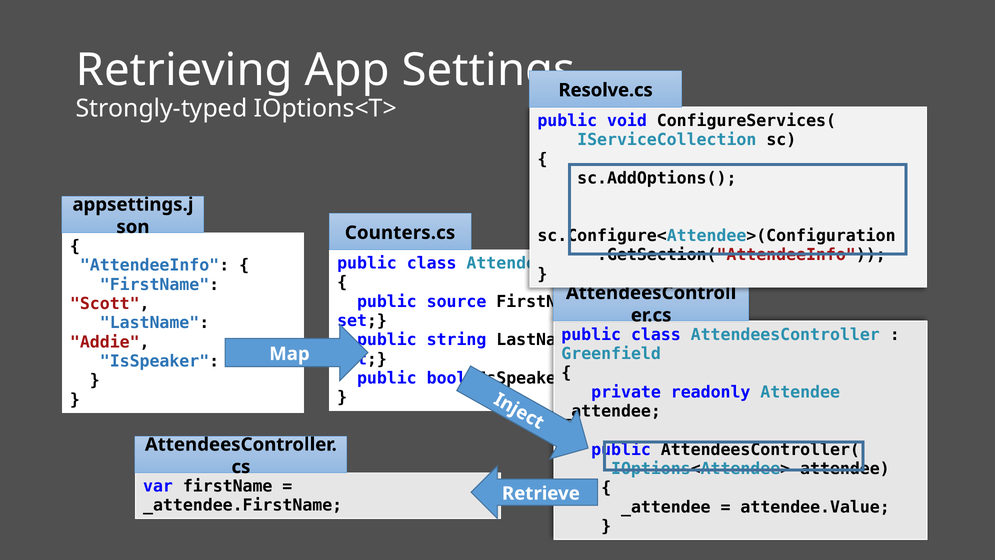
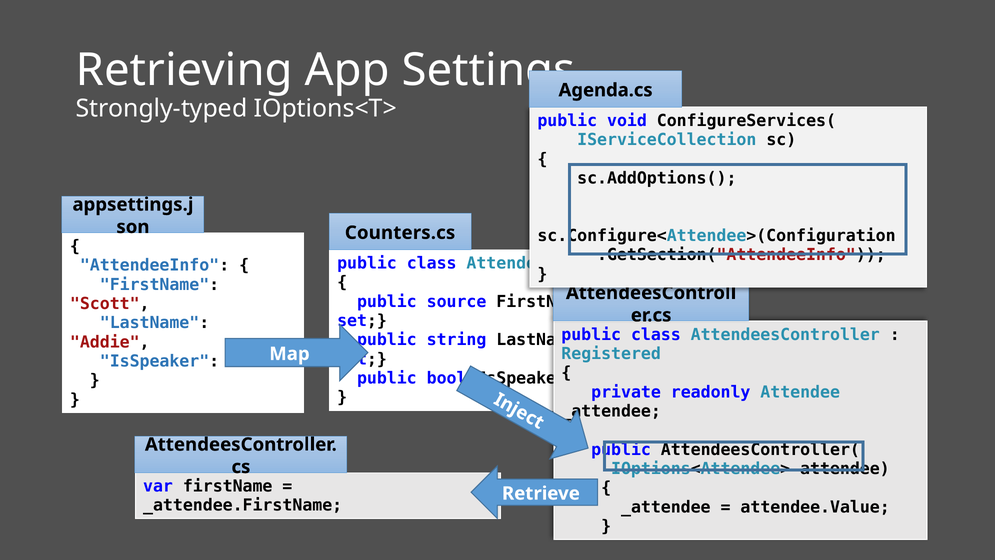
Resolve.cs: Resolve.cs -> Agenda.cs (606, 90)
Greenfield: Greenfield -> Registered (611, 354)
